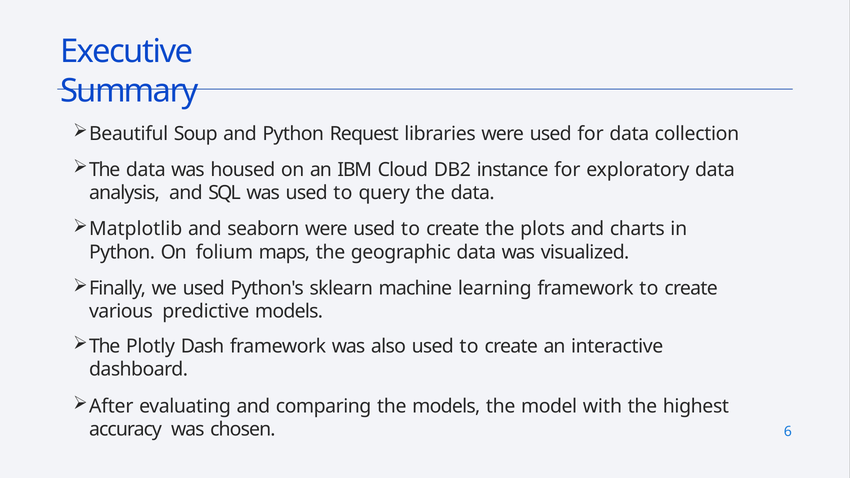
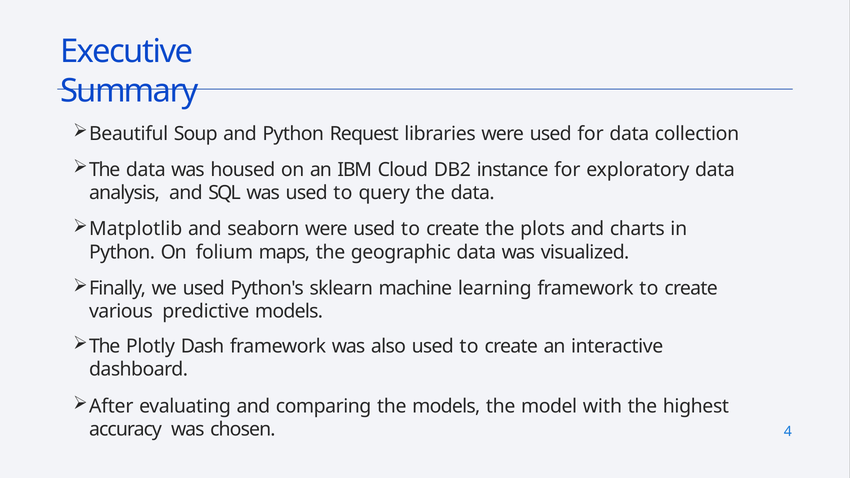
6: 6 -> 4 (788, 432)
